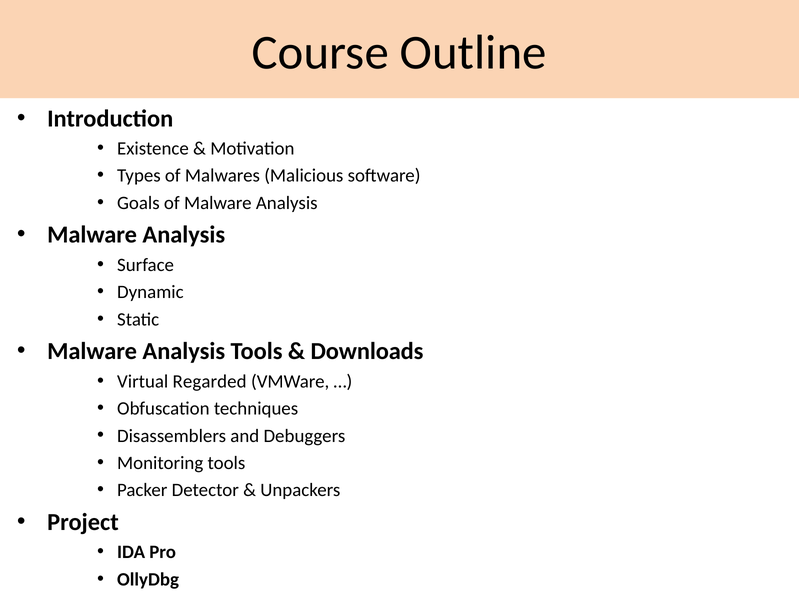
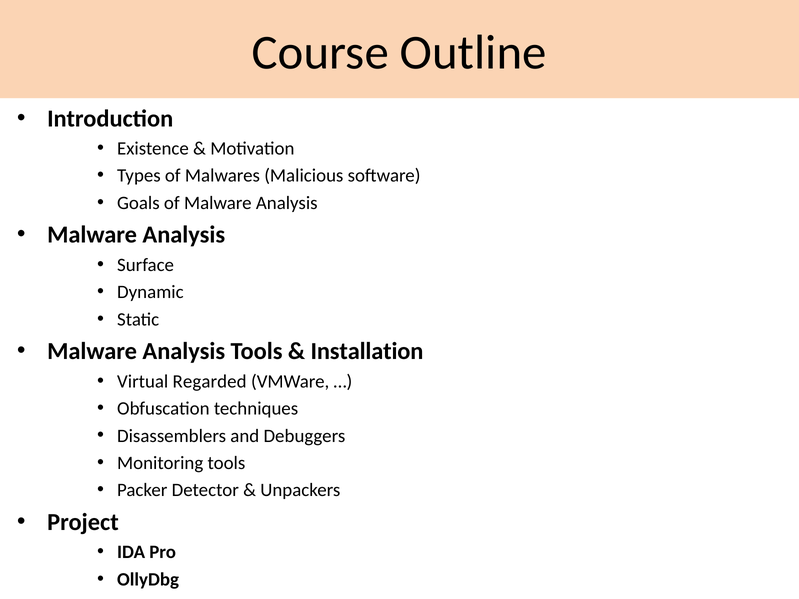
Downloads: Downloads -> Installation (367, 352)
